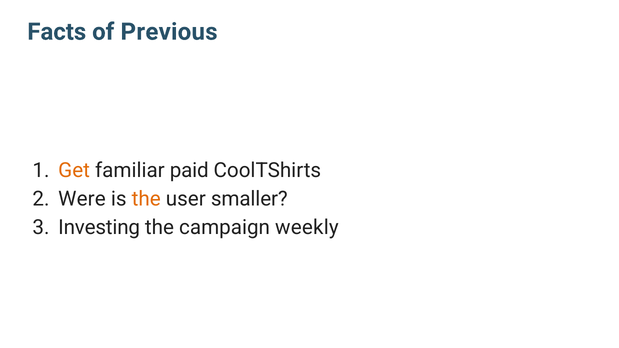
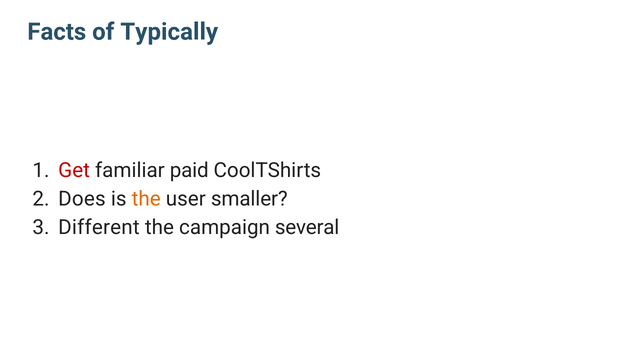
Previous: Previous -> Typically (169, 32)
Get colour: orange -> red (74, 171)
Were: Were -> Does (82, 199)
Investing: Investing -> Different (99, 228)
weekly: weekly -> several (307, 228)
